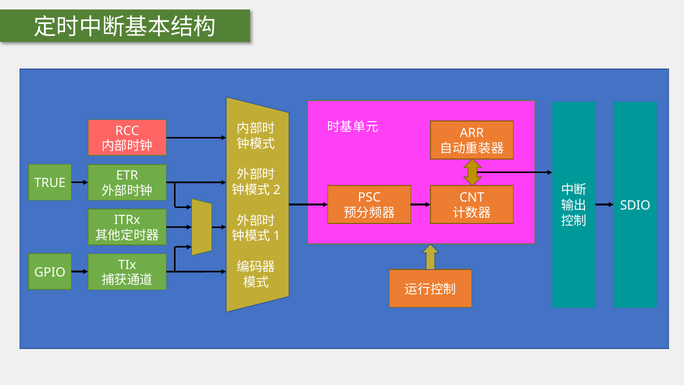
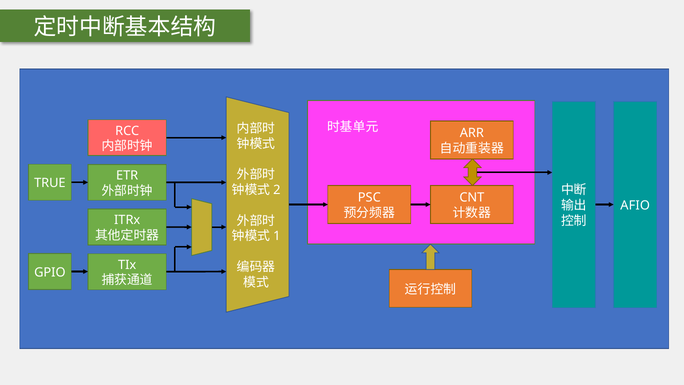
SDIO: SDIO -> AFIO (635, 205)
